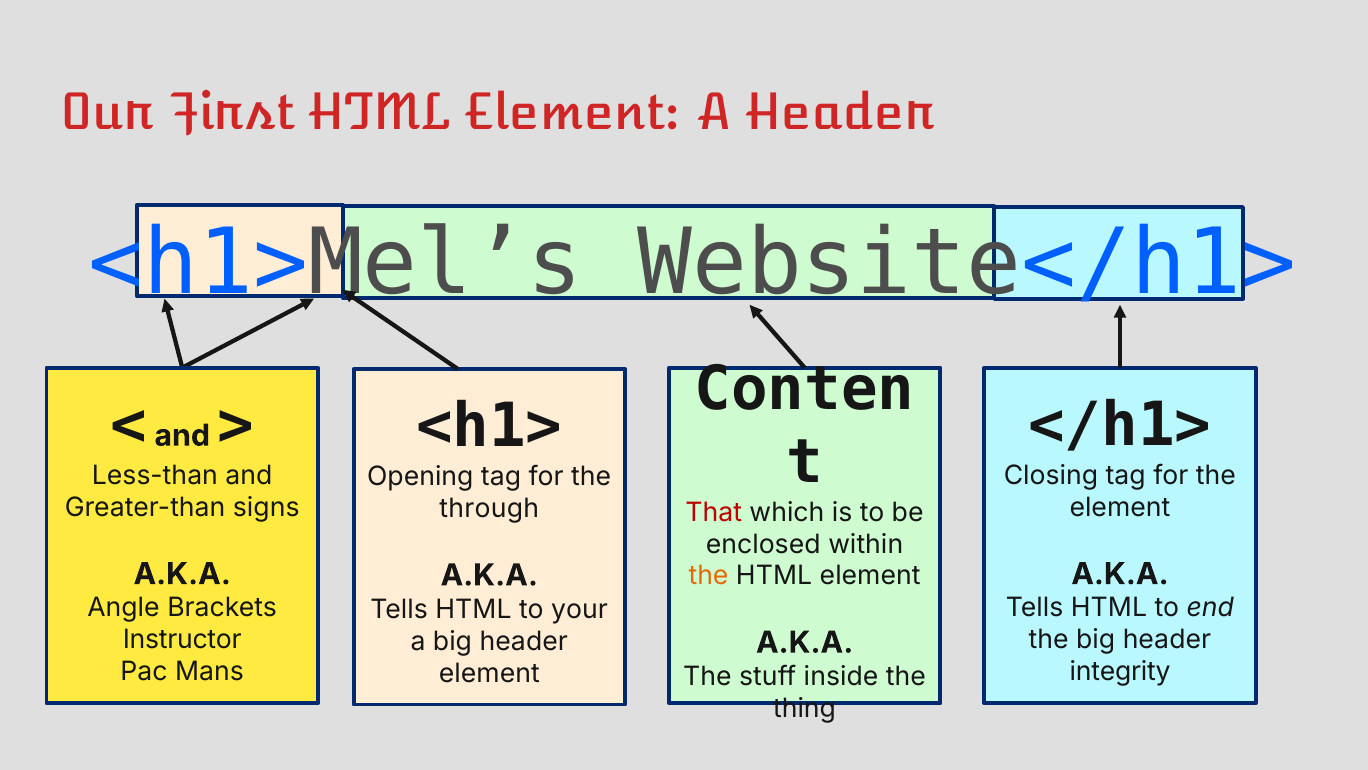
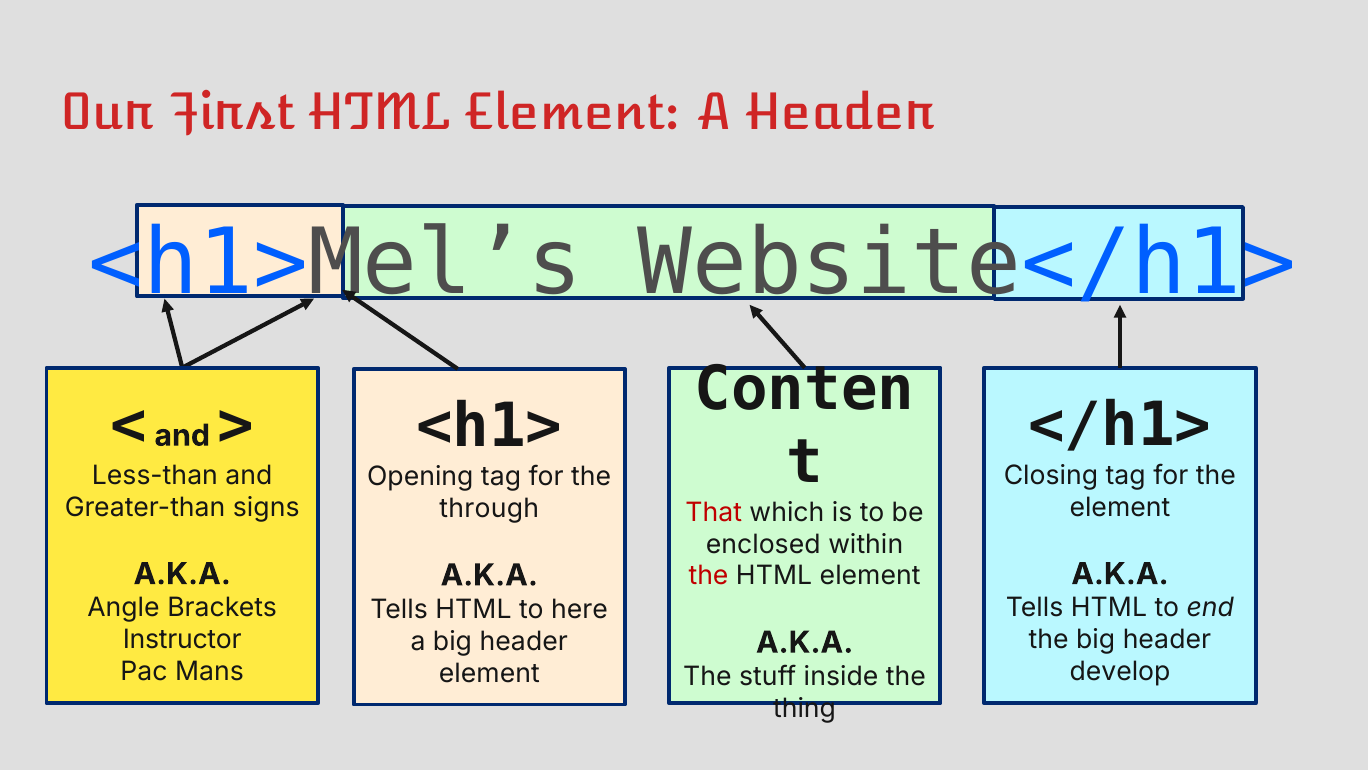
the colour: orange -> red (709, 576)
your: your -> here (580, 609)
integrity: integrity -> develop (1120, 672)
